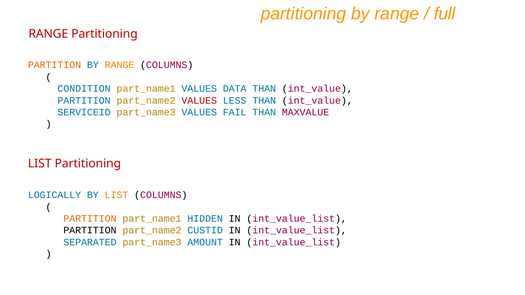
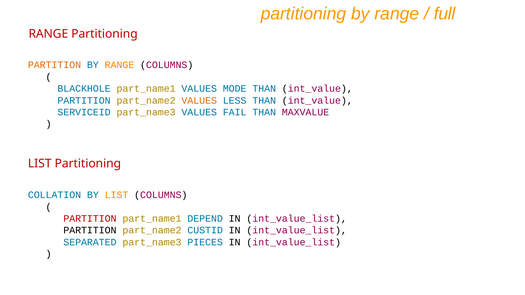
CONDITION: CONDITION -> BLACKHOLE (84, 89)
DATA: DATA -> MODE (235, 89)
VALUES colour: red -> orange (199, 101)
LOGICALLY: LOGICALLY -> COLLATION (55, 195)
PARTITION colour: orange -> red (90, 219)
HIDDEN: HIDDEN -> DEPEND (205, 219)
AMOUNT: AMOUNT -> PIECES (205, 242)
